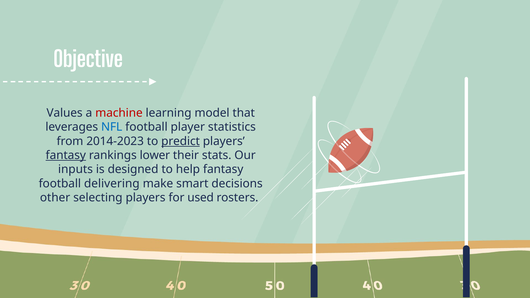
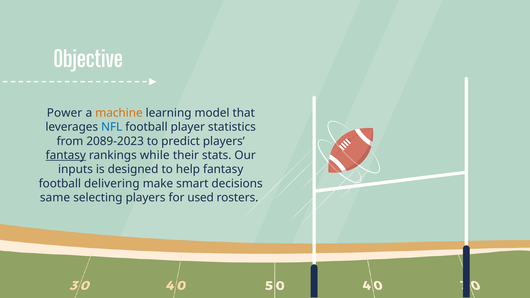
Values: Values -> Power (65, 113)
machine colour: red -> orange (119, 113)
2014-2023: 2014-2023 -> 2089-2023 (115, 141)
predict underline: present -> none (181, 141)
lower: lower -> while (155, 155)
other: other -> same (55, 198)
